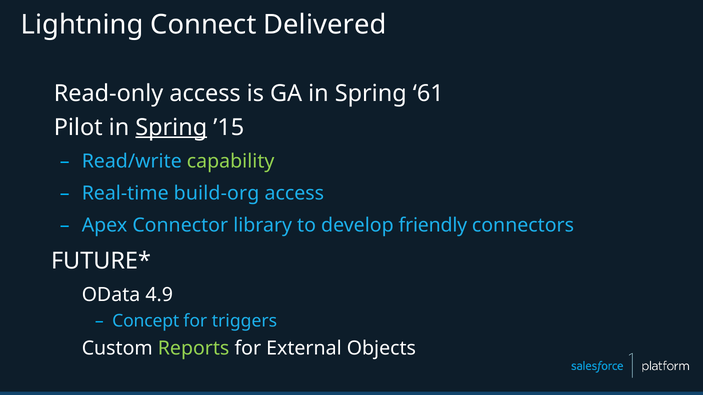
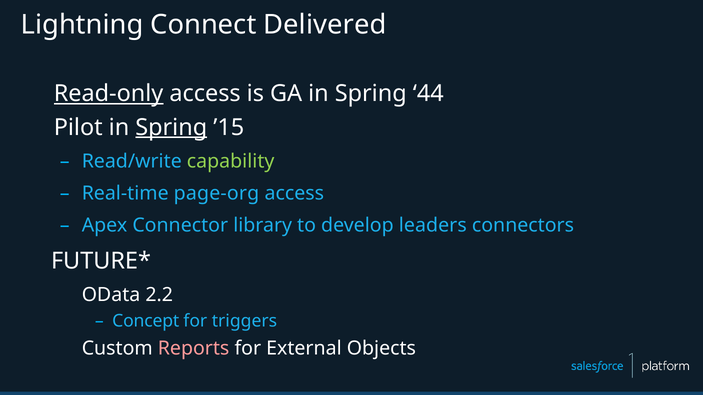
Read-only underline: none -> present (109, 94)
61: 61 -> 44 (428, 94)
build-org: build-org -> page-org (216, 194)
friendly: friendly -> leaders (433, 226)
4.9: 4.9 -> 2.2 (159, 295)
Reports colour: light green -> pink (194, 349)
